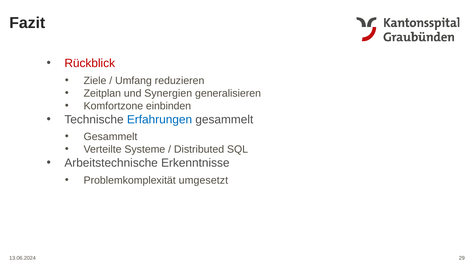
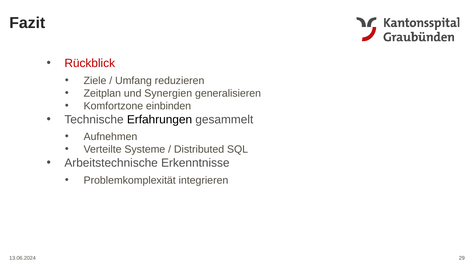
Erfahrungen colour: blue -> black (160, 119)
Gesammelt: Gesammelt -> Aufnehmen (110, 137)
umgesetzt: umgesetzt -> integrieren (203, 180)
